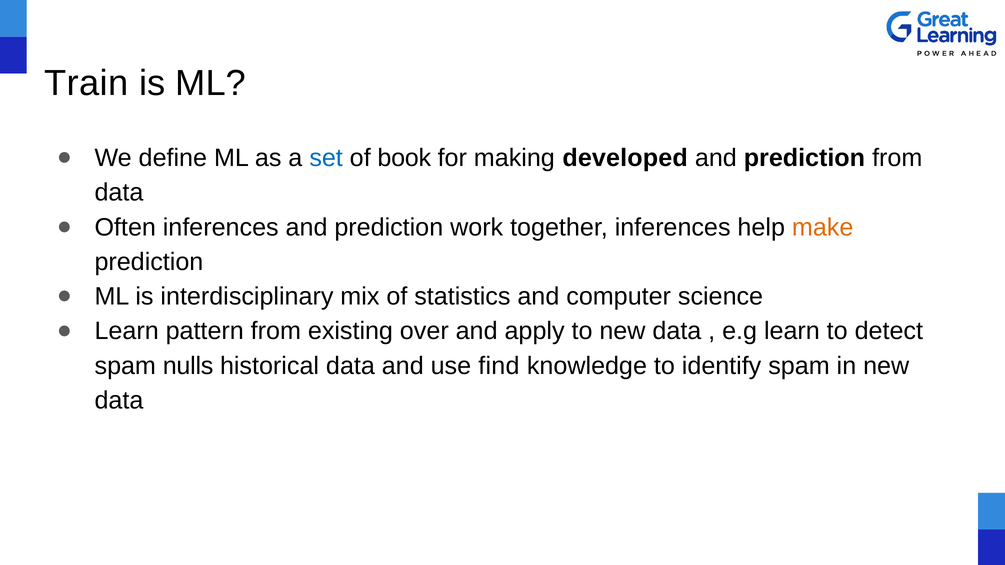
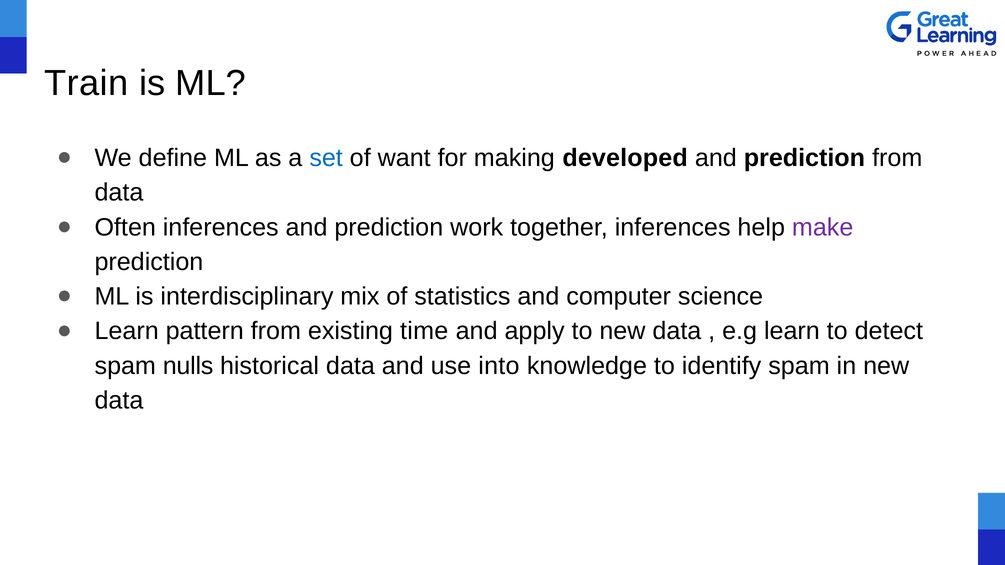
book: book -> want (404, 158)
make colour: orange -> purple (823, 227)
over: over -> time (424, 331)
find: find -> into (499, 366)
